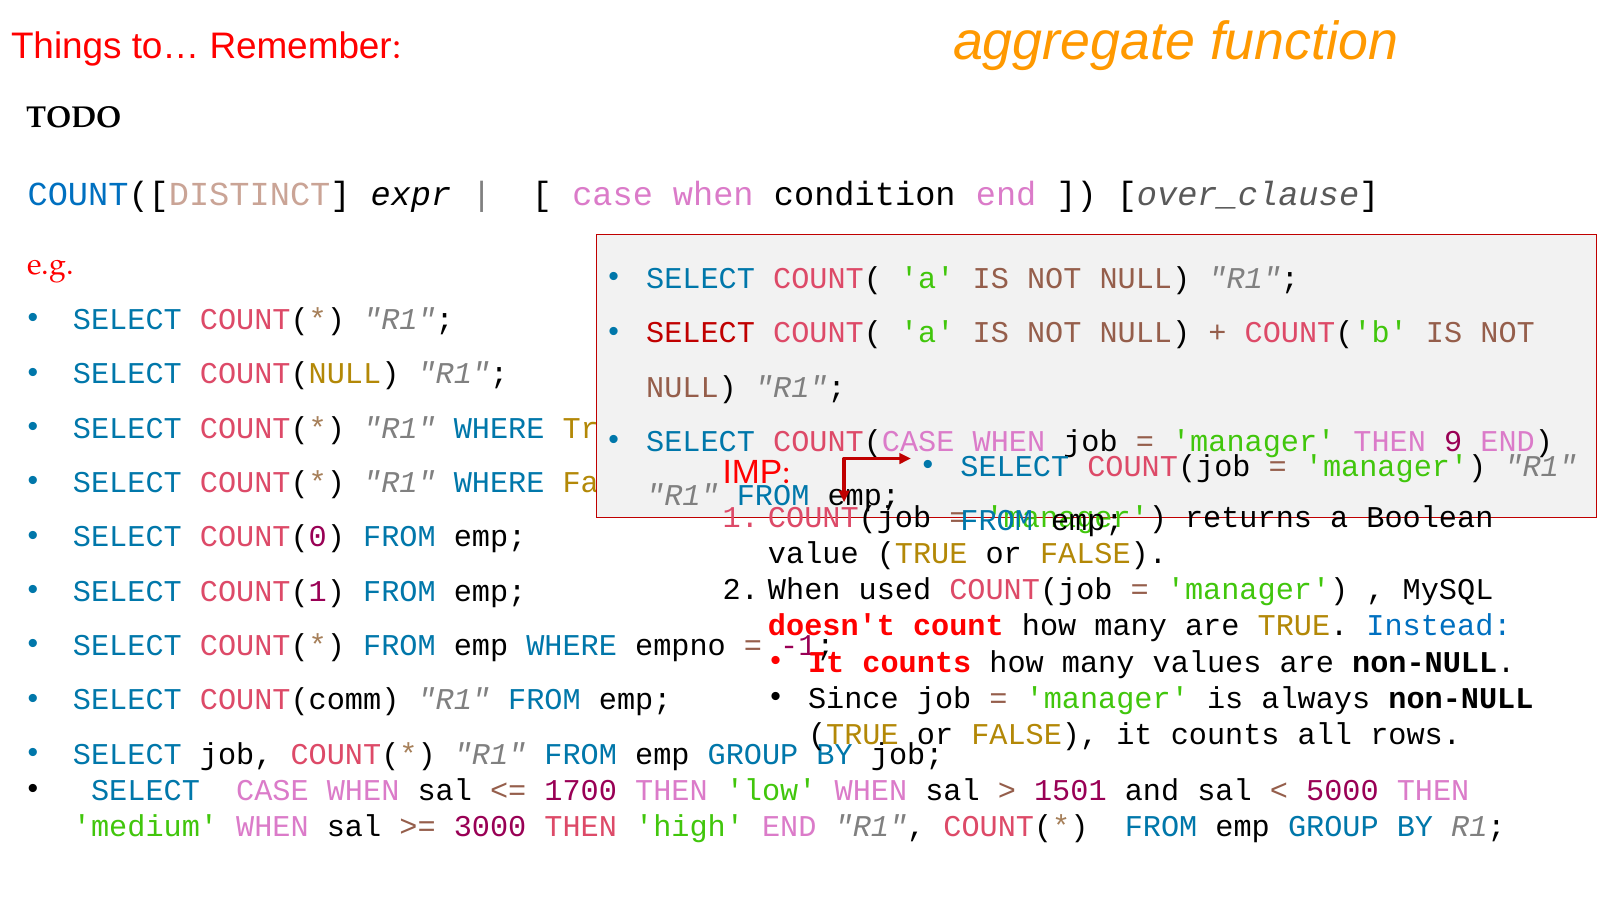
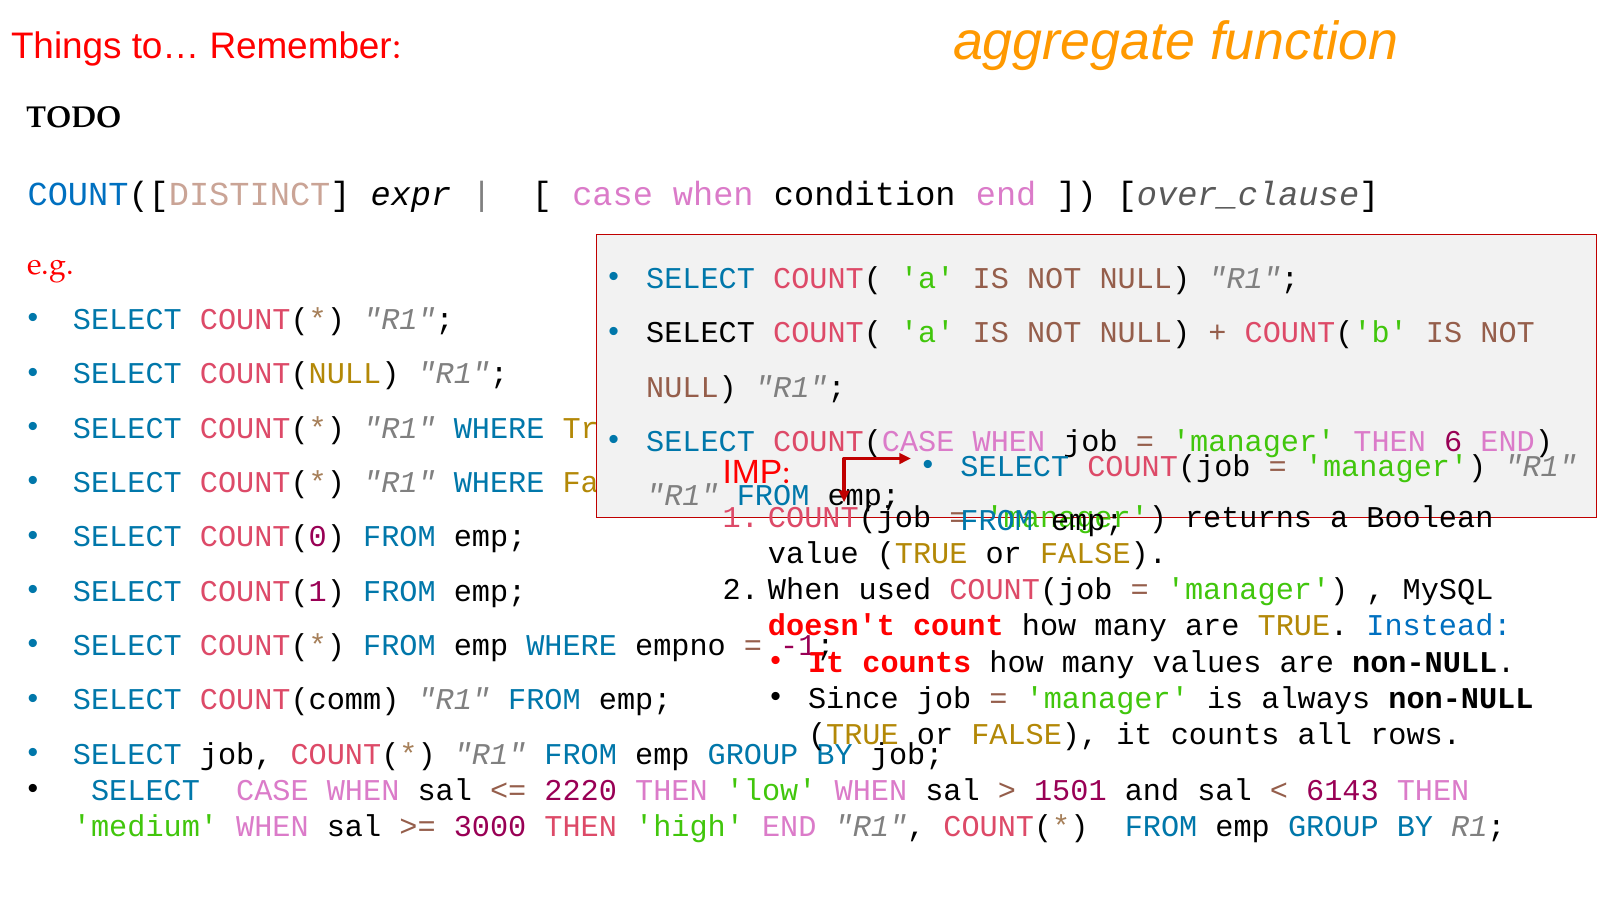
SELECT colour: red -> black (701, 333)
9: 9 -> 6 (1453, 442)
1700: 1700 -> 2220 (581, 791)
5000: 5000 -> 6143 (1342, 791)
